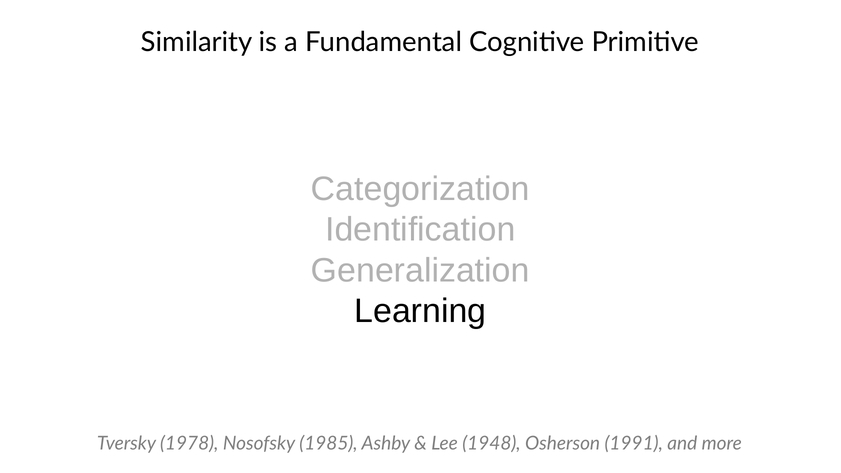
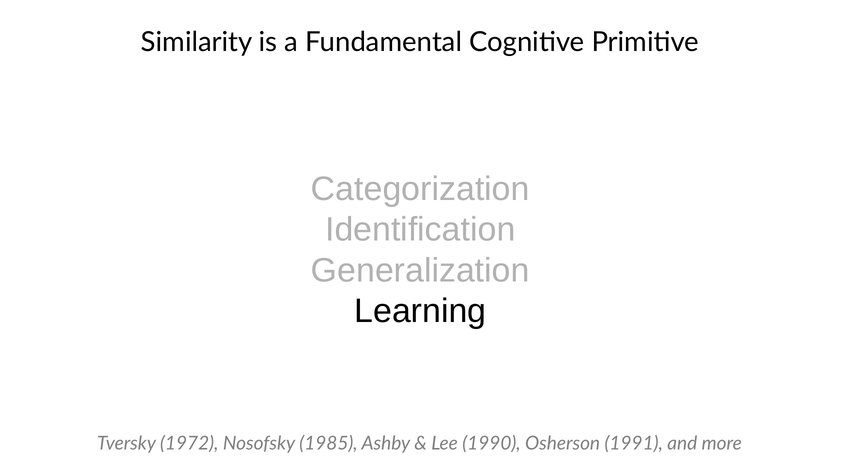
1978: 1978 -> 1972 (189, 444)
1948: 1948 -> 1990 (491, 444)
